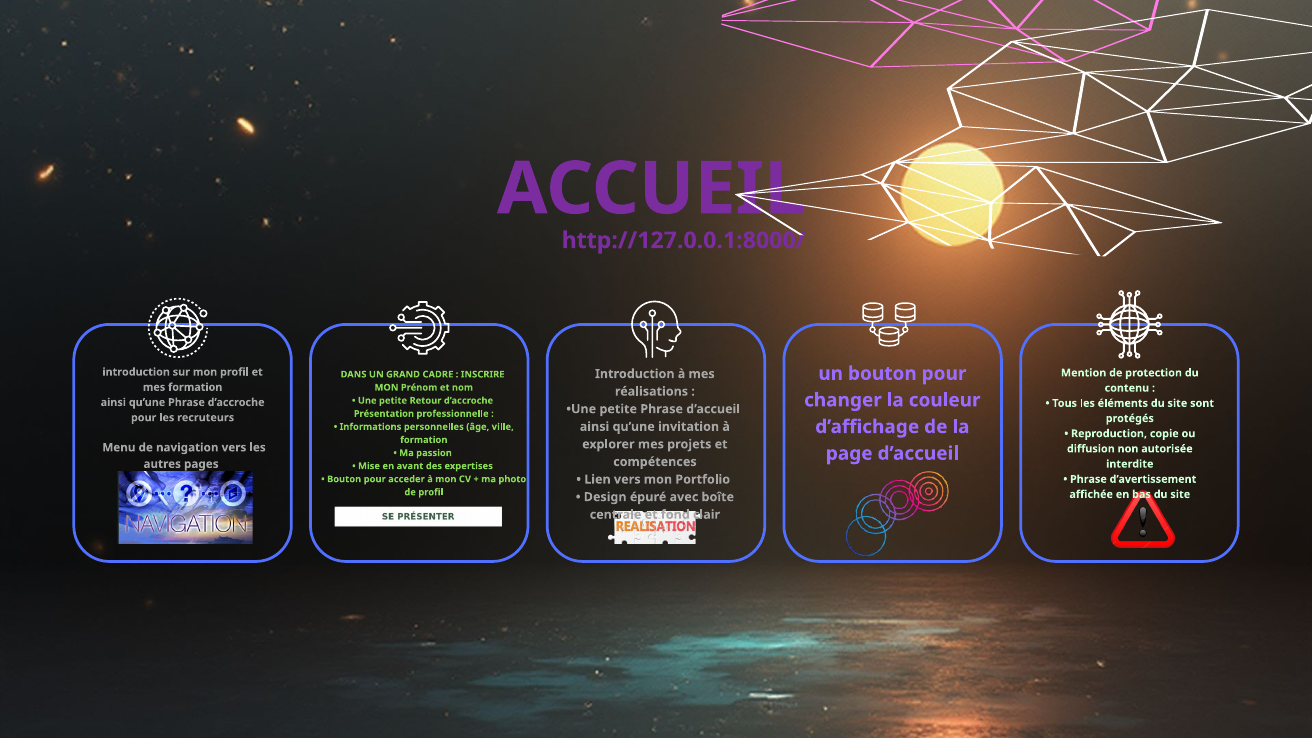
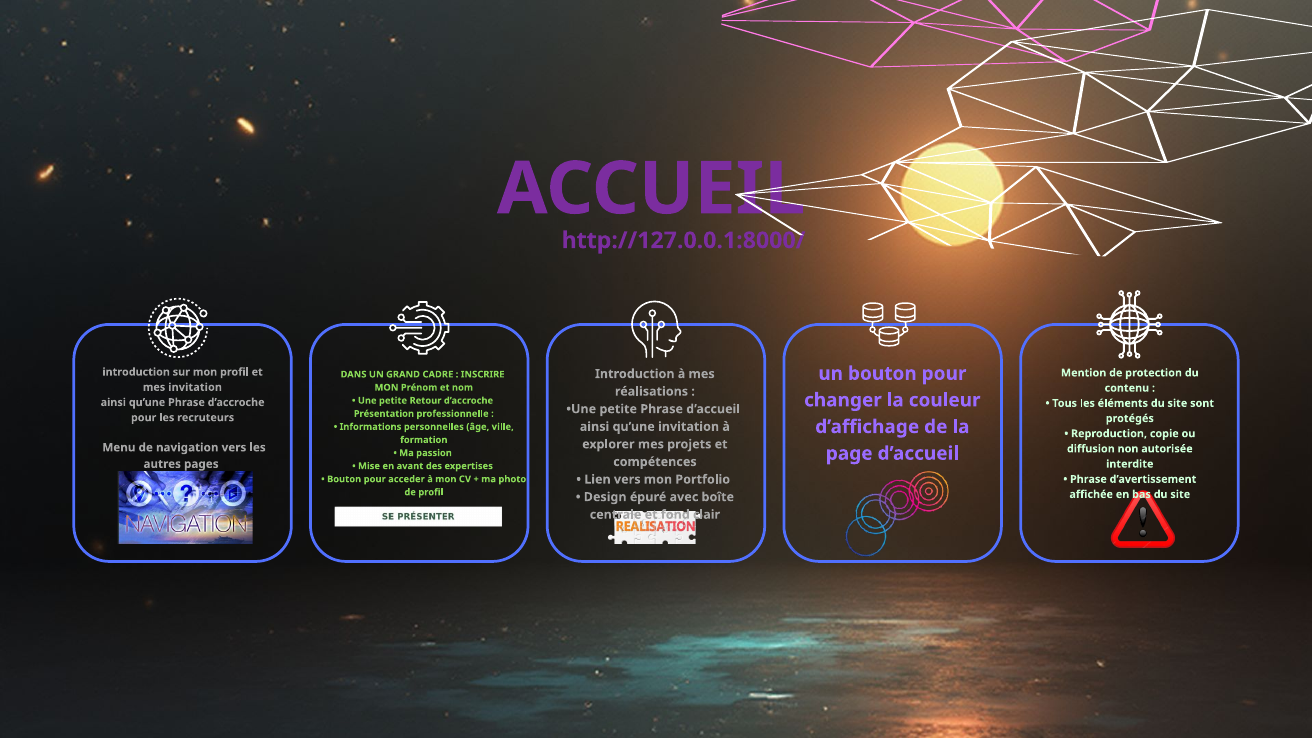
mes formation: formation -> invitation (195, 387)
